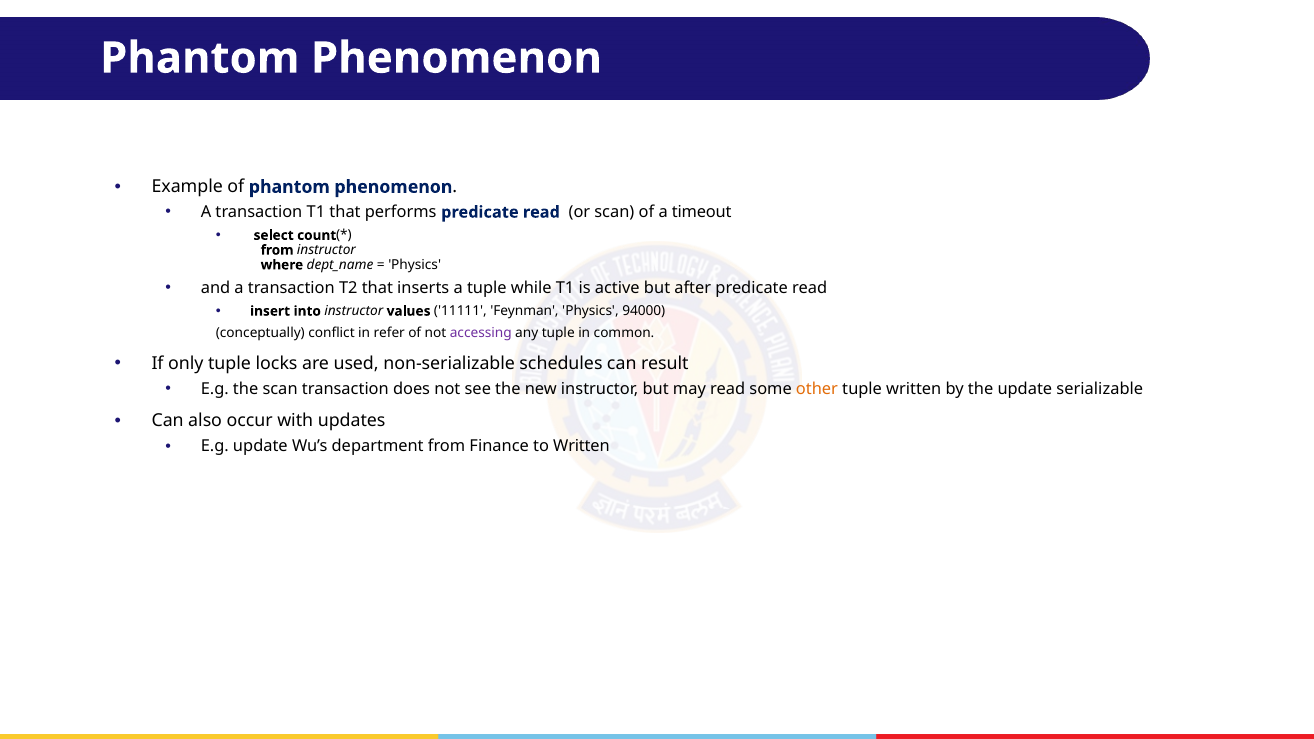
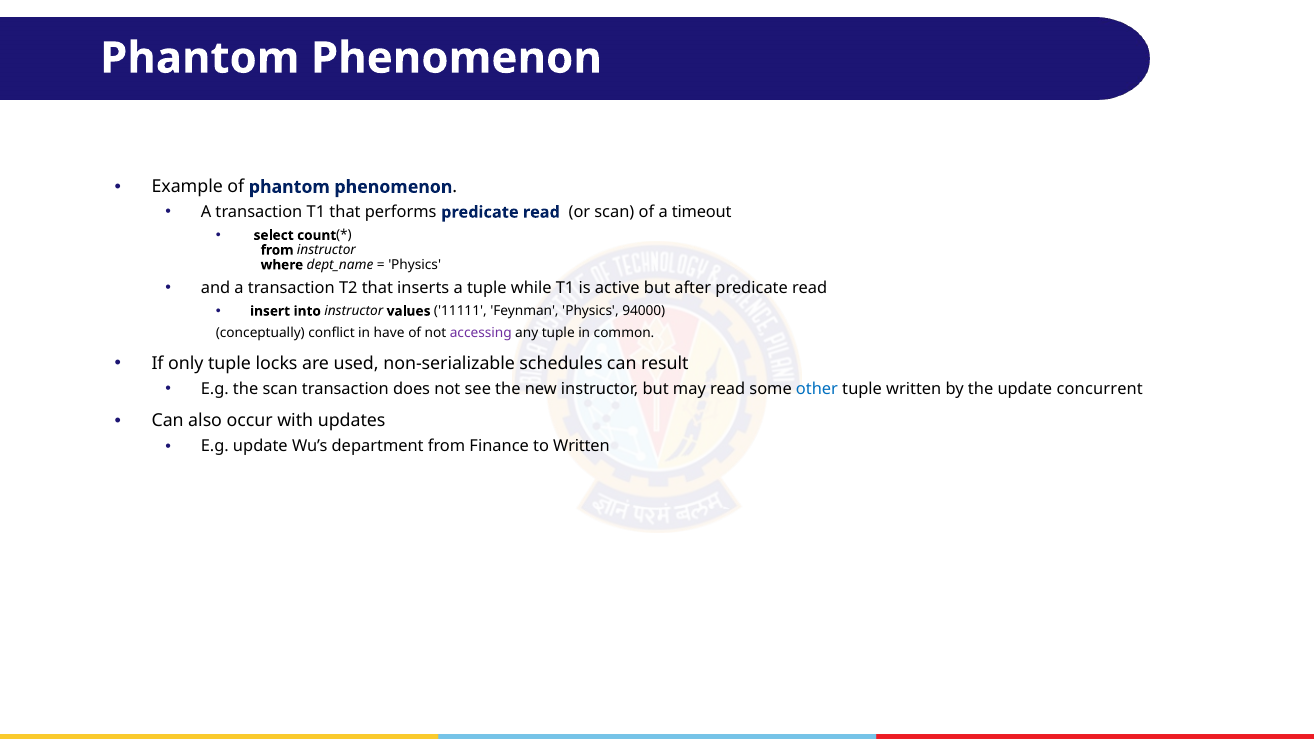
refer: refer -> have (389, 333)
other colour: orange -> blue (817, 389)
serializable: serializable -> concurrent (1100, 389)
